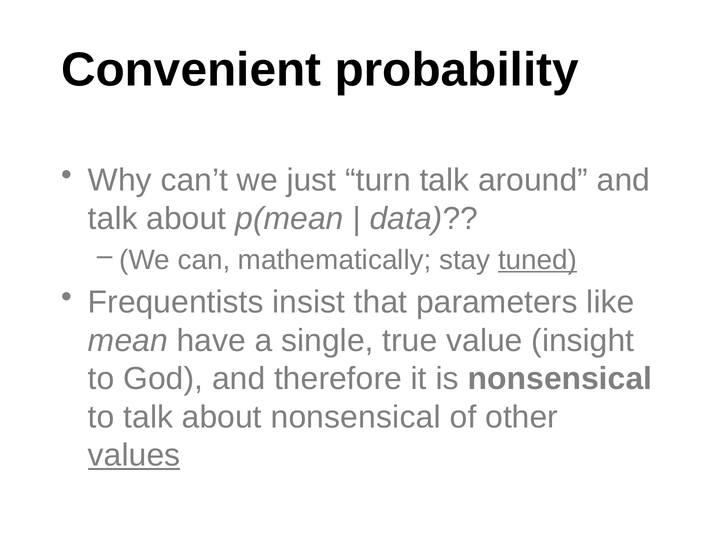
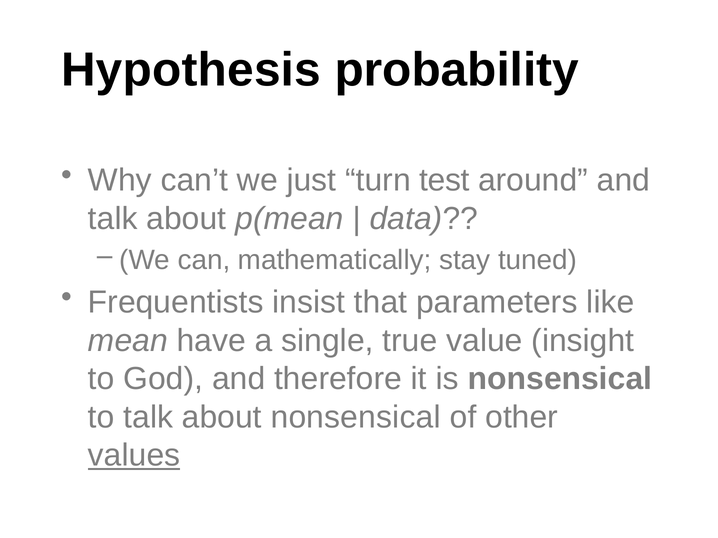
Convenient: Convenient -> Hypothesis (191, 70)
turn talk: talk -> test (445, 181)
tuned underline: present -> none (538, 260)
